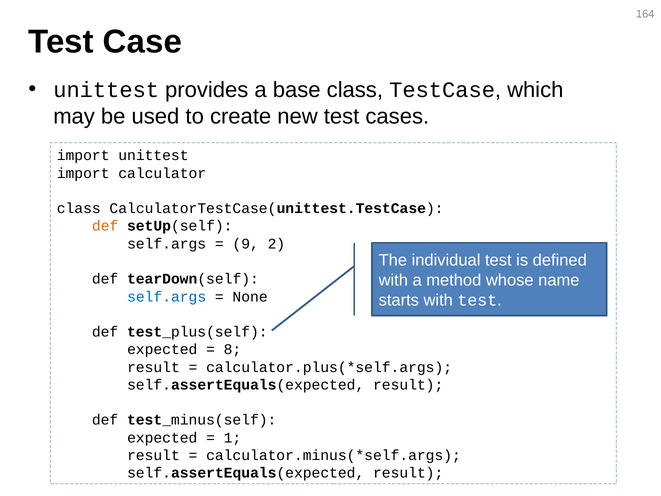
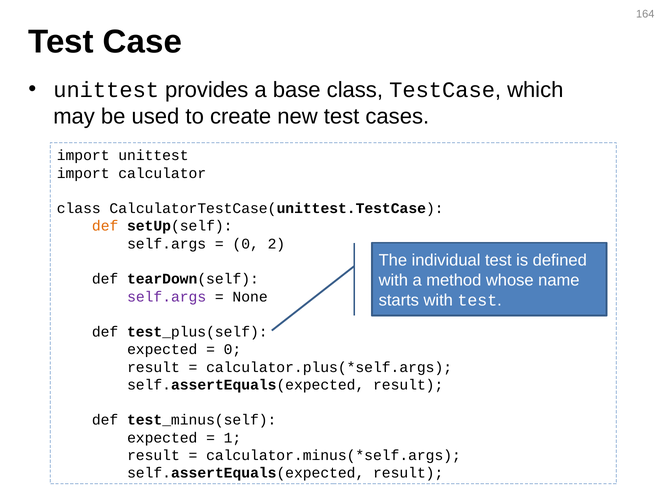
9: 9 -> 0 (246, 244)
self.args colour: blue -> purple (167, 297)
8: 8 -> 0 (232, 349)
